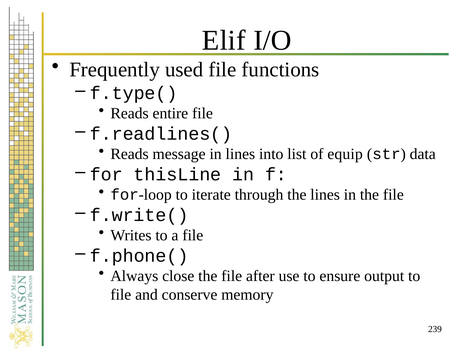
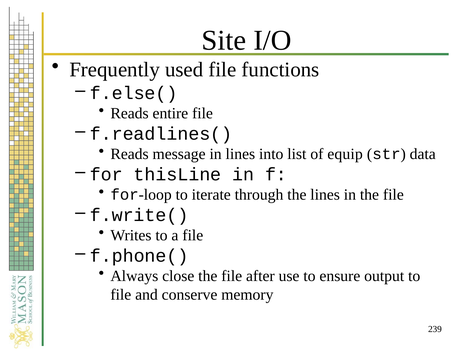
Elif: Elif -> Site (224, 40)
f.type(: f.type( -> f.else( (134, 93)
